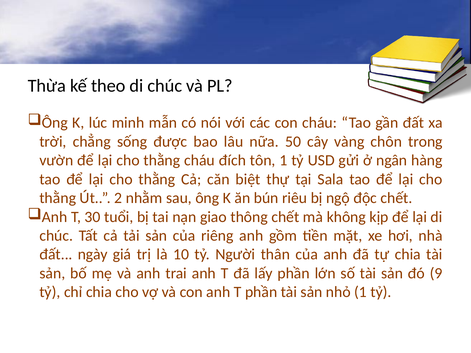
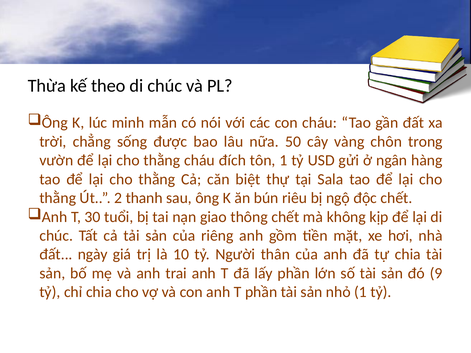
nhằm: nhằm -> thanh (144, 198)
